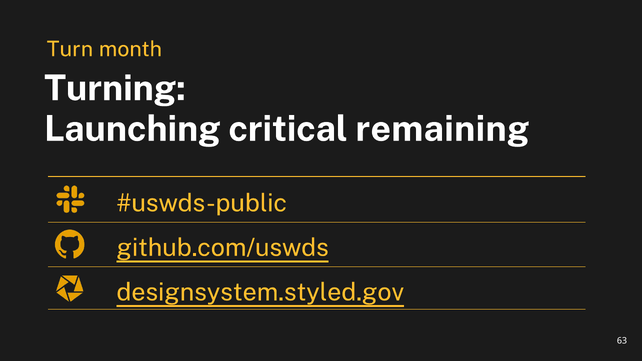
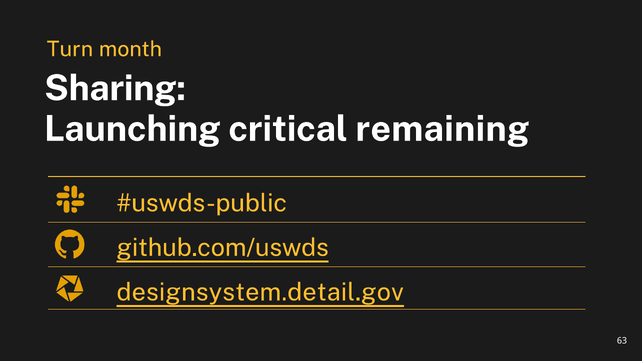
Turning: Turning -> Sharing (115, 88)
designsystem.styled.gov: designsystem.styled.gov -> designsystem.detail.gov (260, 292)
